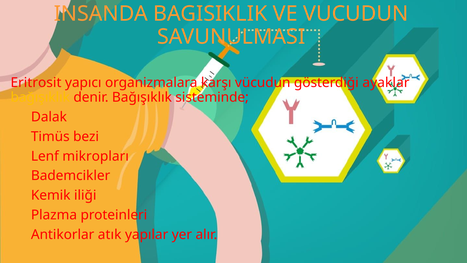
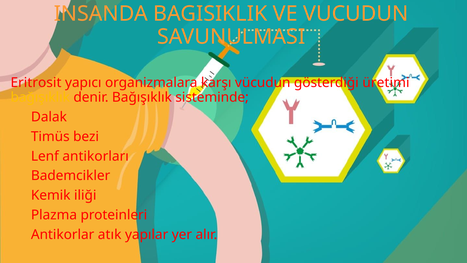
ayaklar: ayaklar -> üretimi (386, 83)
mikropları: mikropları -> antikorları (96, 156)
